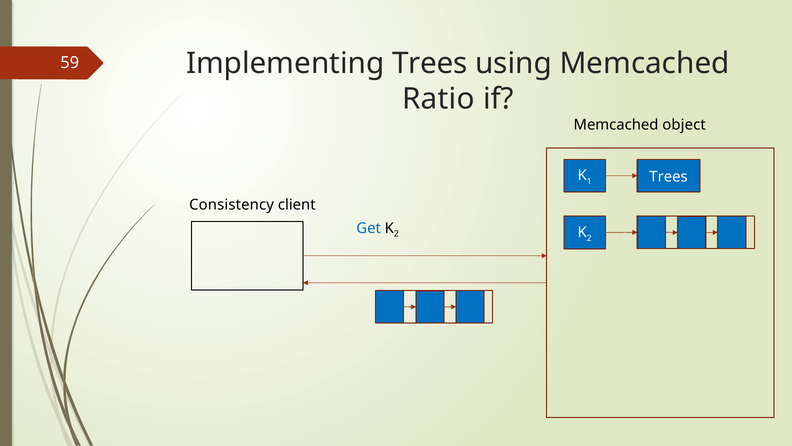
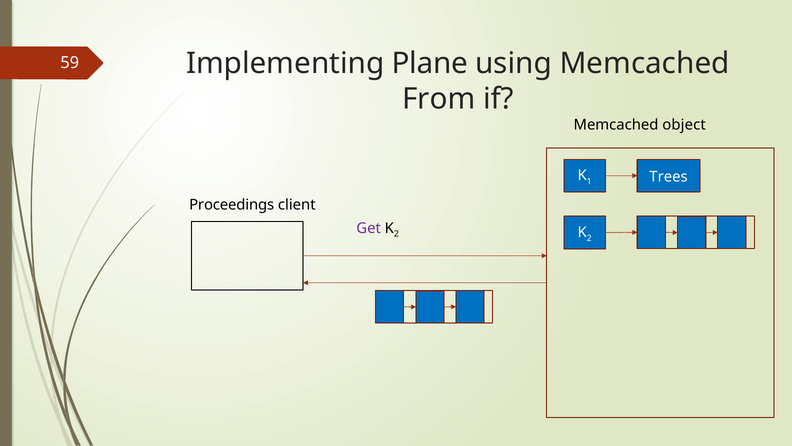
Implementing Trees: Trees -> Plane (430, 63)
Ratio: Ratio -> From (439, 99)
Consistency: Consistency -> Proceedings (232, 205)
Get colour: blue -> purple (369, 228)
